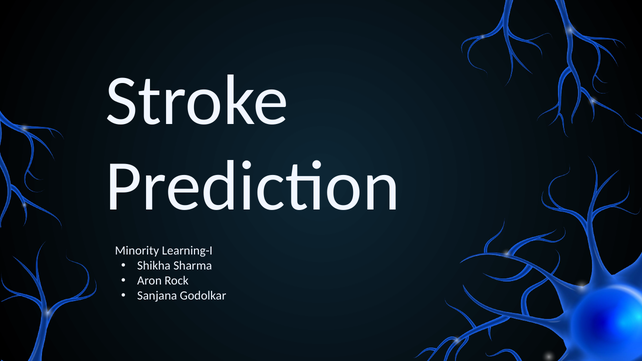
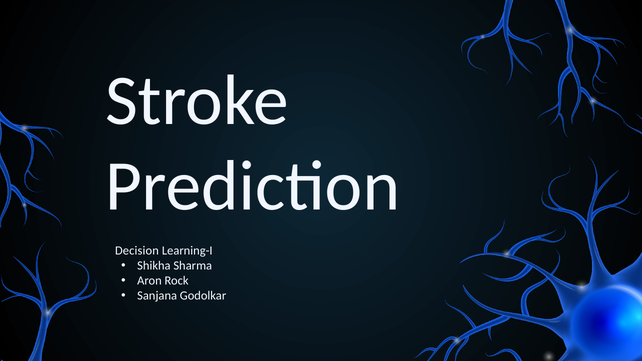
Minority: Minority -> Decision (137, 251)
